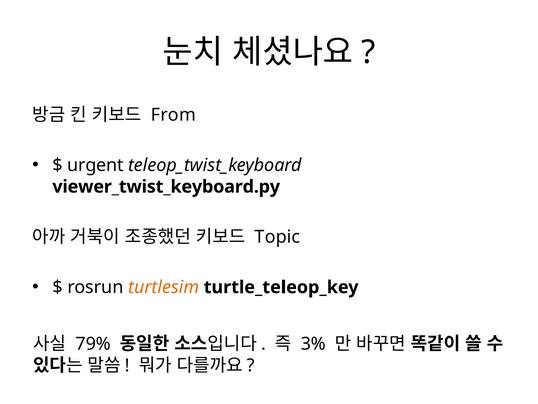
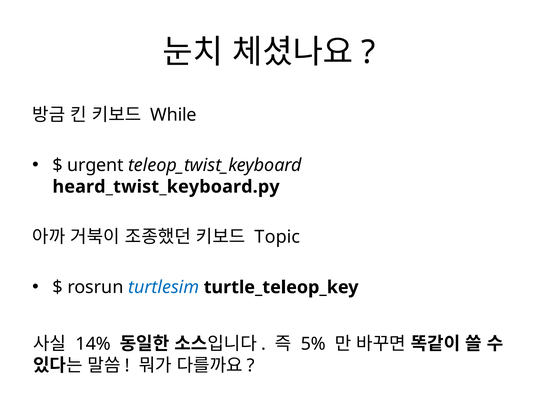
From: From -> While (174, 115)
viewer_twist_keyboard.py: viewer_twist_keyboard.py -> heard_twist_keyboard.py (166, 186)
turtlesim colour: orange -> blue (164, 287)
79%: 79% -> 14% (93, 344)
3%: 3% -> 5% (313, 344)
